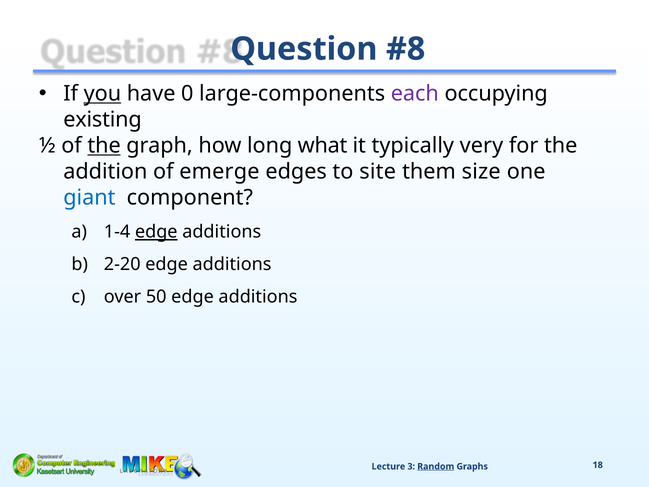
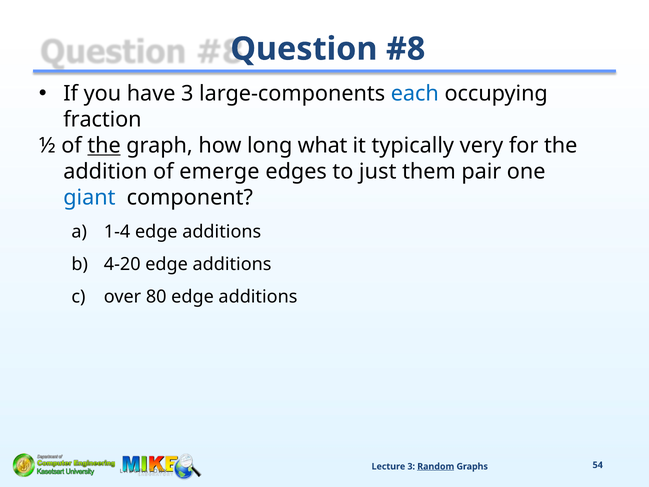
you underline: present -> none (102, 94)
have 0: 0 -> 3 (187, 94)
each colour: purple -> blue (415, 94)
existing: existing -> fraction (102, 120)
site: site -> just (378, 172)
size: size -> pair (481, 172)
edge underline: present -> none (156, 232)
2-20: 2-20 -> 4-20 (122, 264)
50: 50 -> 80 (156, 297)
18: 18 -> 54 (598, 465)
